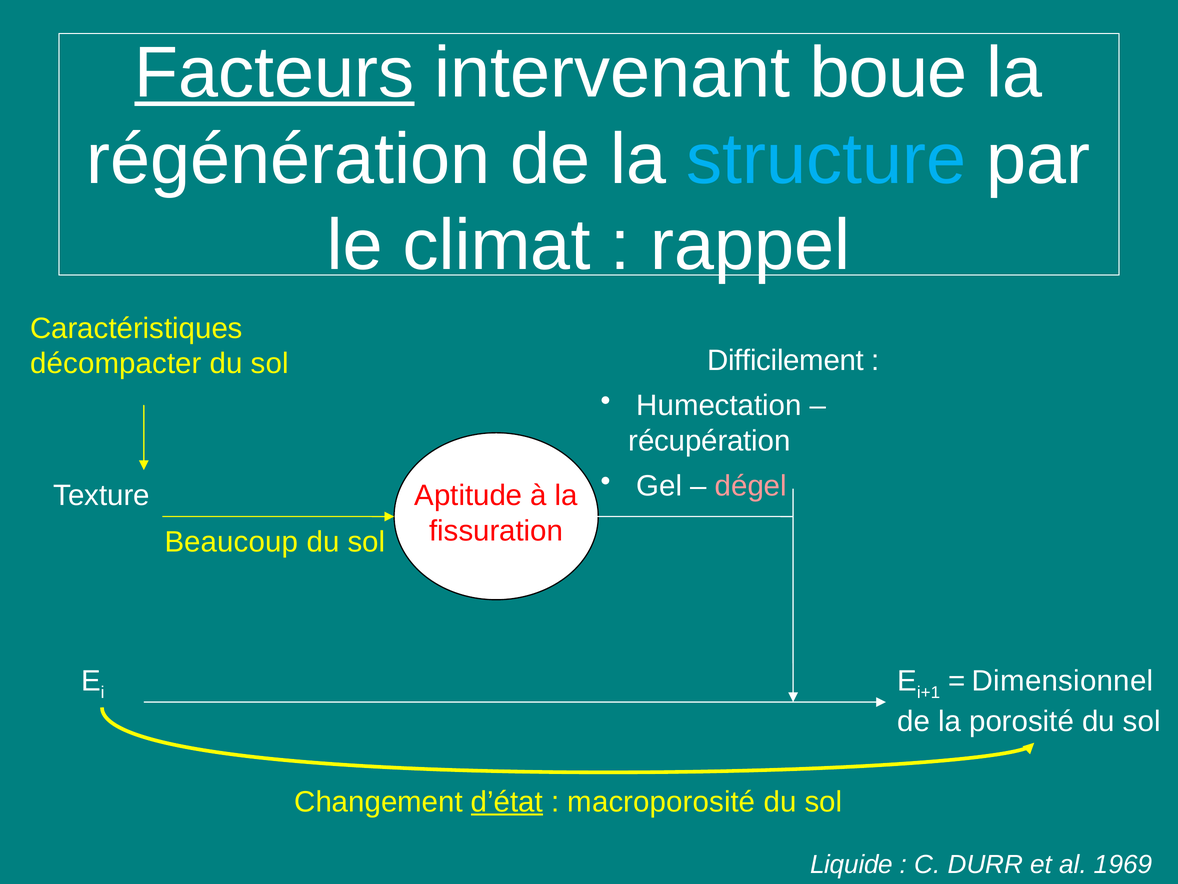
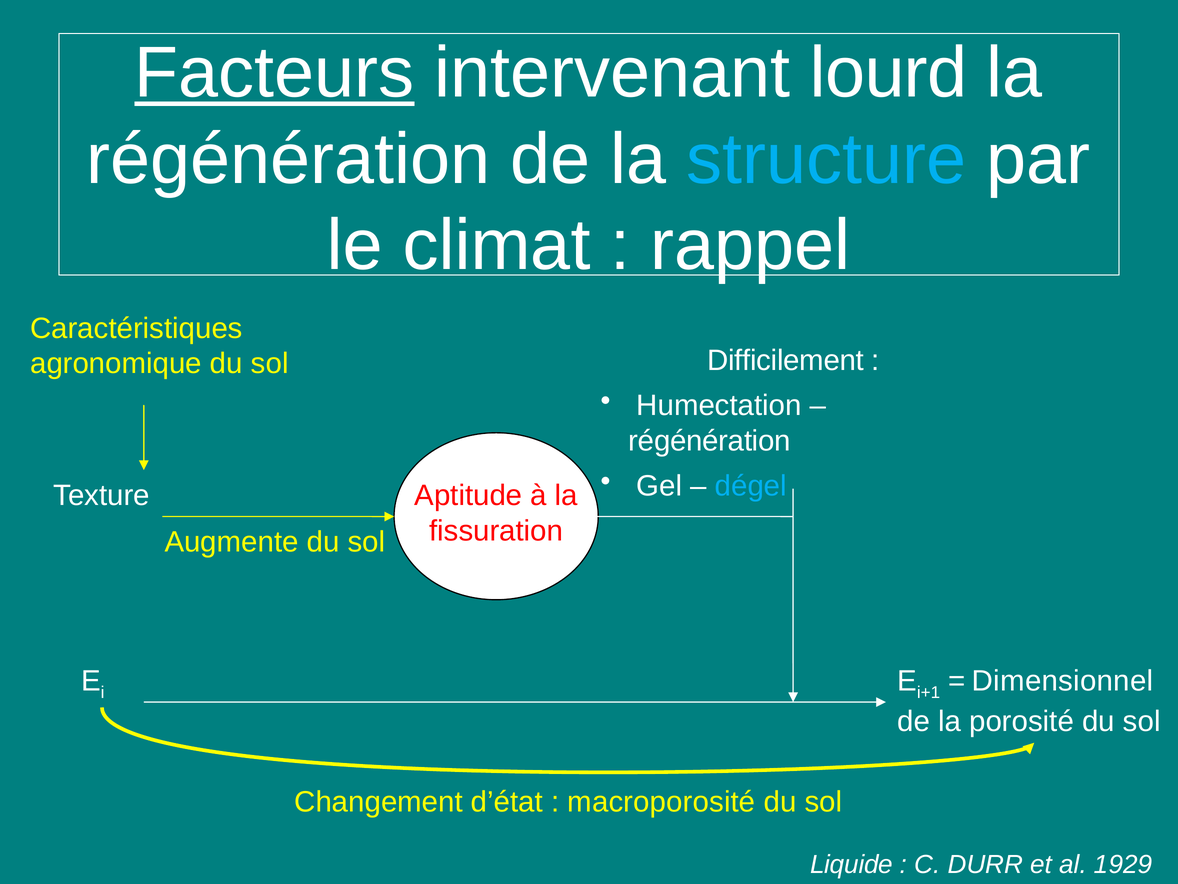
boue: boue -> lourd (889, 73)
décompacter: décompacter -> agronomique (116, 363)
récupération: récupération -> régénération (710, 441)
dégel colour: pink -> light blue (751, 486)
Beaucoup: Beaucoup -> Augmente (232, 542)
d’état underline: present -> none (507, 801)
1969: 1969 -> 1929 (1123, 864)
